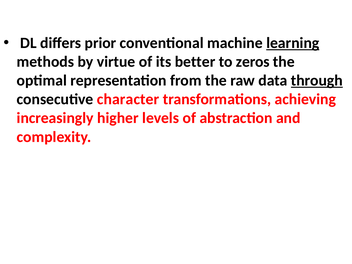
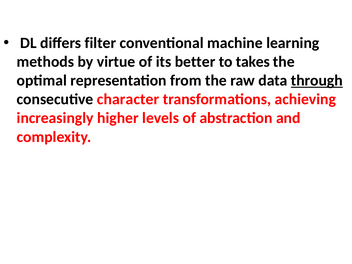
prior: prior -> filter (100, 43)
learning underline: present -> none (293, 43)
zeros: zeros -> takes (253, 62)
